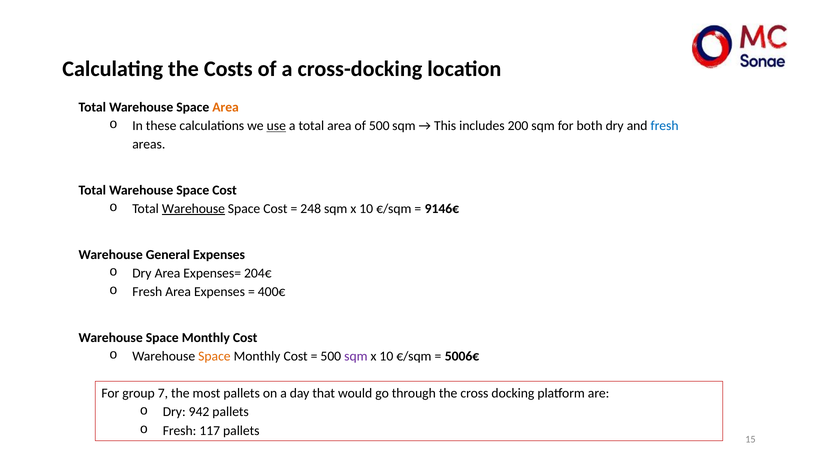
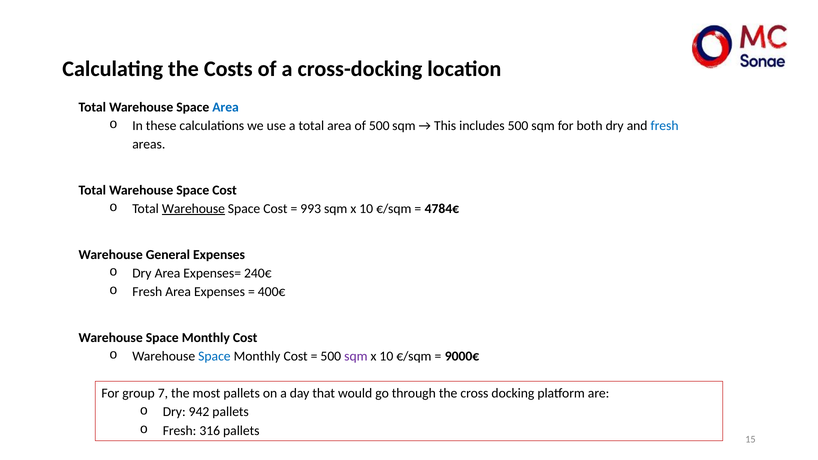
Area colour: orange -> blue (226, 107)
use underline: present -> none (276, 126)
includes 200: 200 -> 500 (518, 126)
248: 248 -> 993 (311, 209)
9146€: 9146€ -> 4784€ (442, 209)
204€: 204€ -> 240€ (258, 273)
Space colour: orange -> blue (214, 356)
5006€: 5006€ -> 9000€ (462, 356)
117: 117 -> 316 (210, 431)
